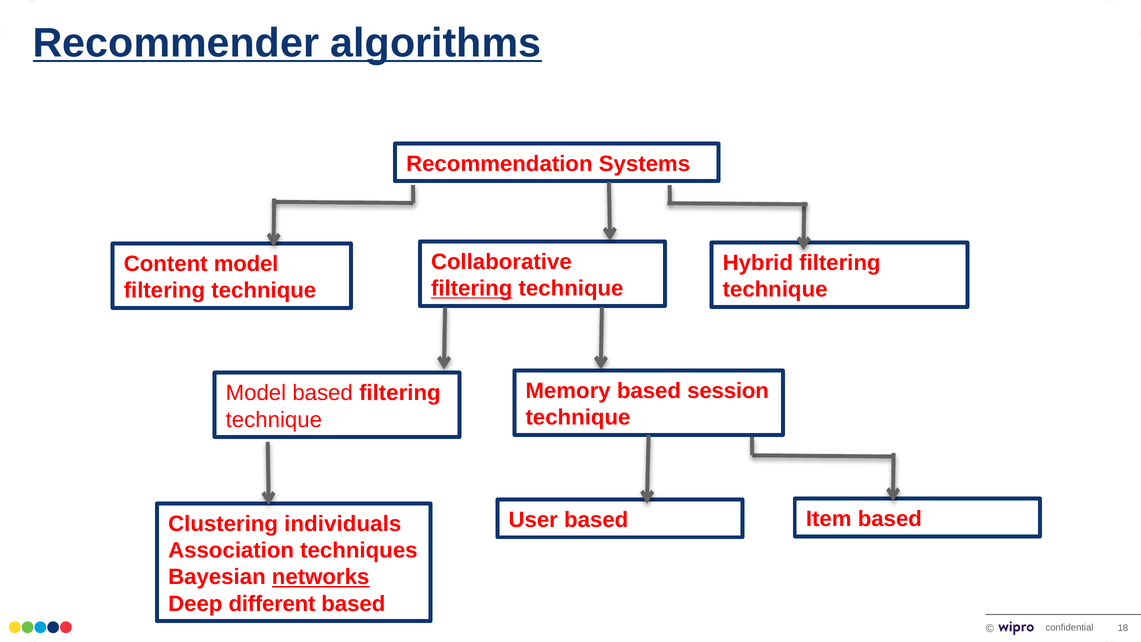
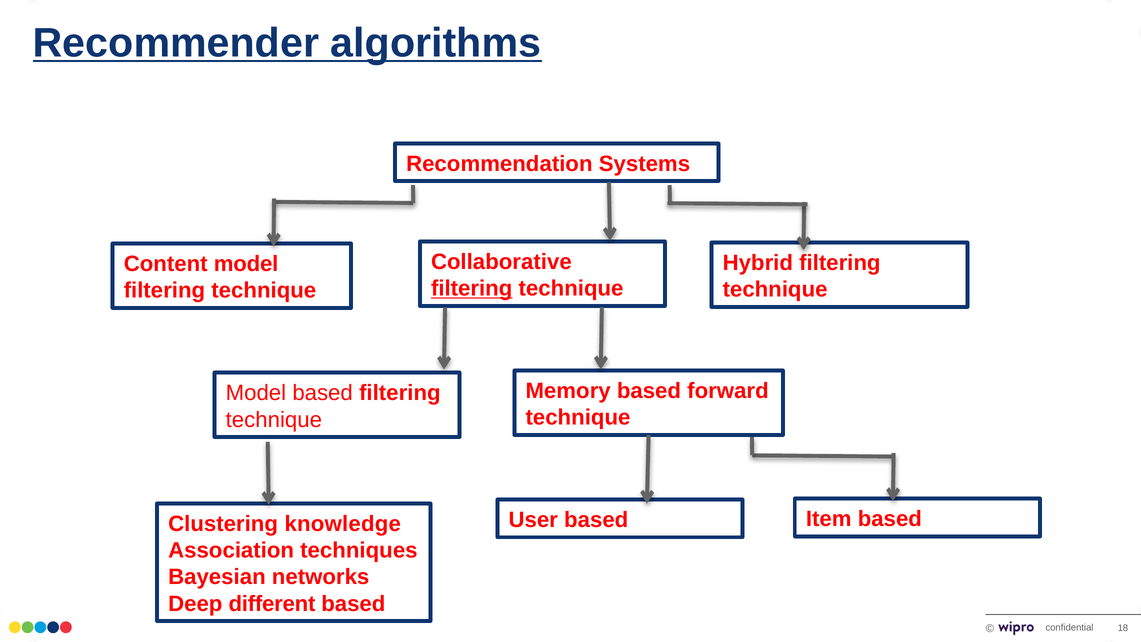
session: session -> forward (728, 391)
individuals: individuals -> knowledge (343, 524)
networks underline: present -> none (321, 577)
